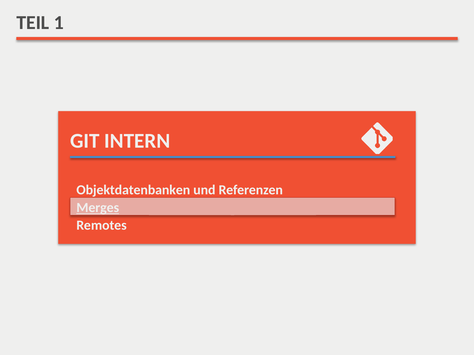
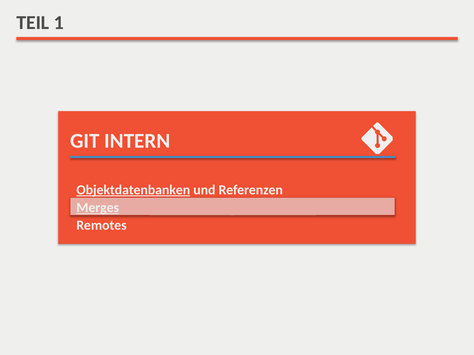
Objektdatenbanken underline: none -> present (133, 190)
